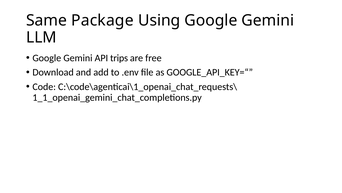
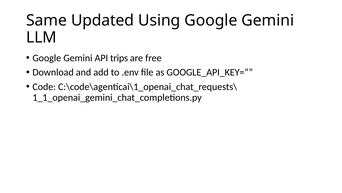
Package: Package -> Updated (103, 20)
